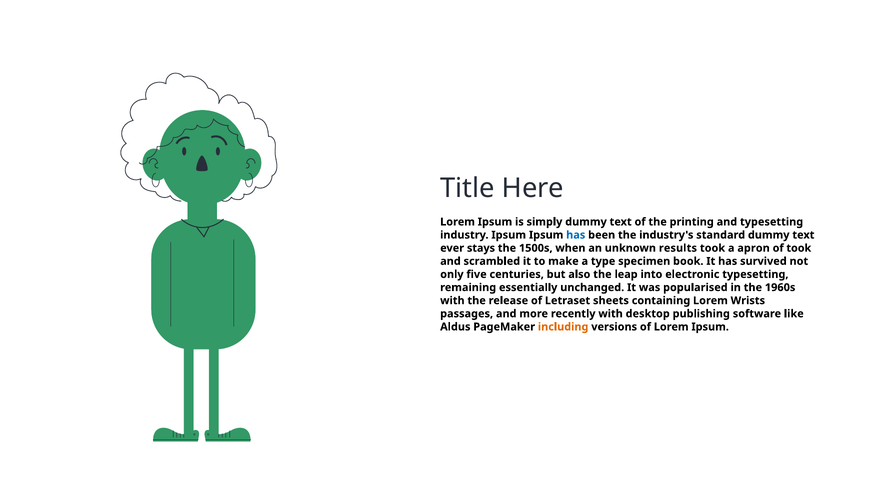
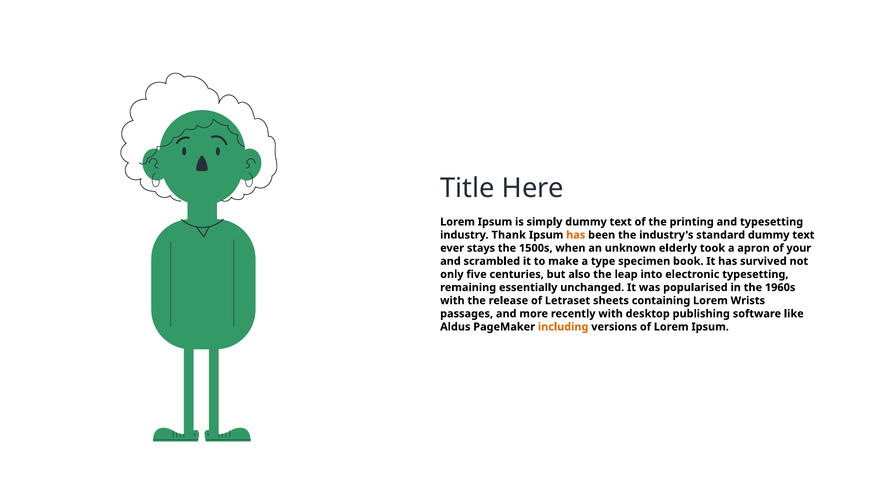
industry Ipsum: Ipsum -> Thank (509, 235)
has colour: blue -> orange (576, 235)
results: results -> elderly (678, 248)
of took: took -> your (799, 248)
